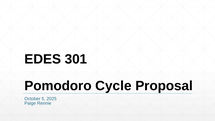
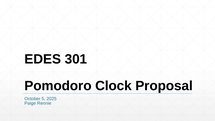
Cycle: Cycle -> Clock (113, 86)
